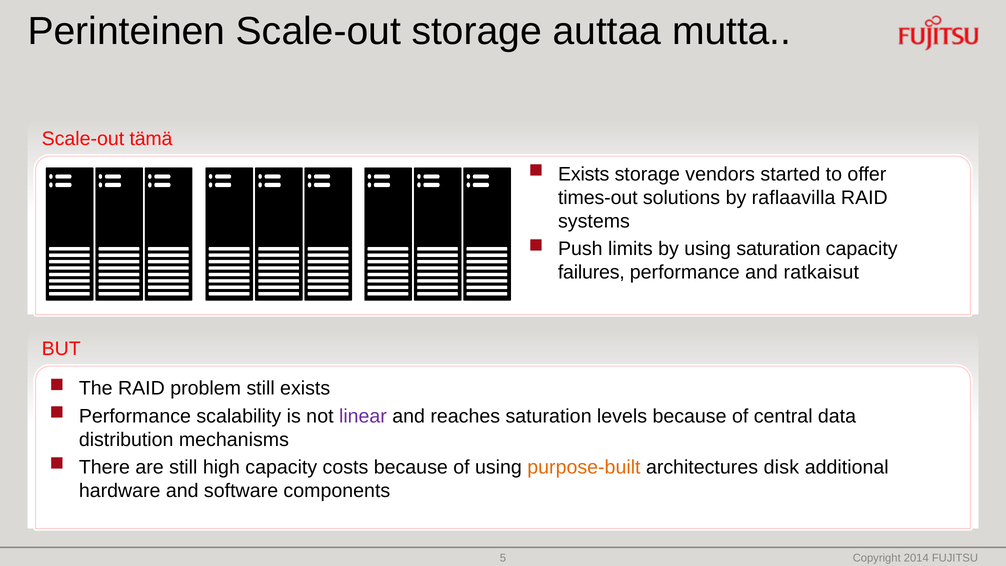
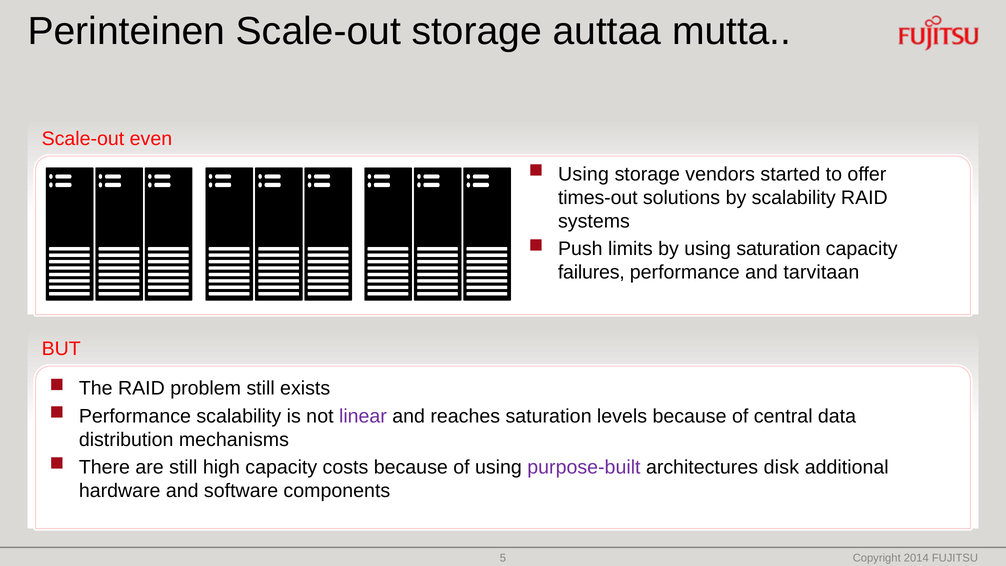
tämä: tämä -> even (151, 139)
Exists: Exists -> Using (583, 174)
by raflaavilla: raflaavilla -> scalability (794, 198)
ratkaisut: ratkaisut -> tarvitaan (821, 272)
purpose-built colour: orange -> purple (584, 467)
